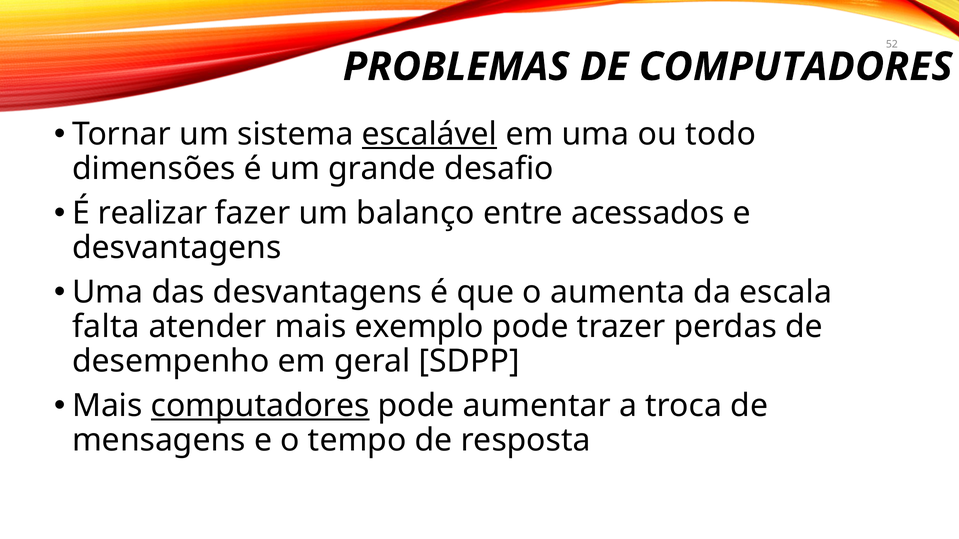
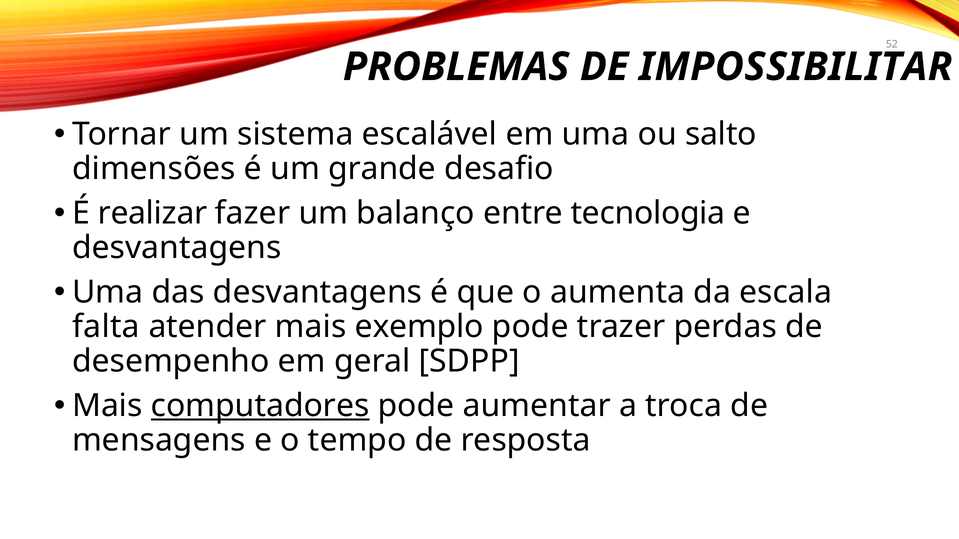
DE COMPUTADORES: COMPUTADORES -> IMPOSSIBILITAR (796, 67)
escalável underline: present -> none (430, 134)
todo: todo -> salto (721, 134)
acessados: acessados -> tecnologia (648, 213)
